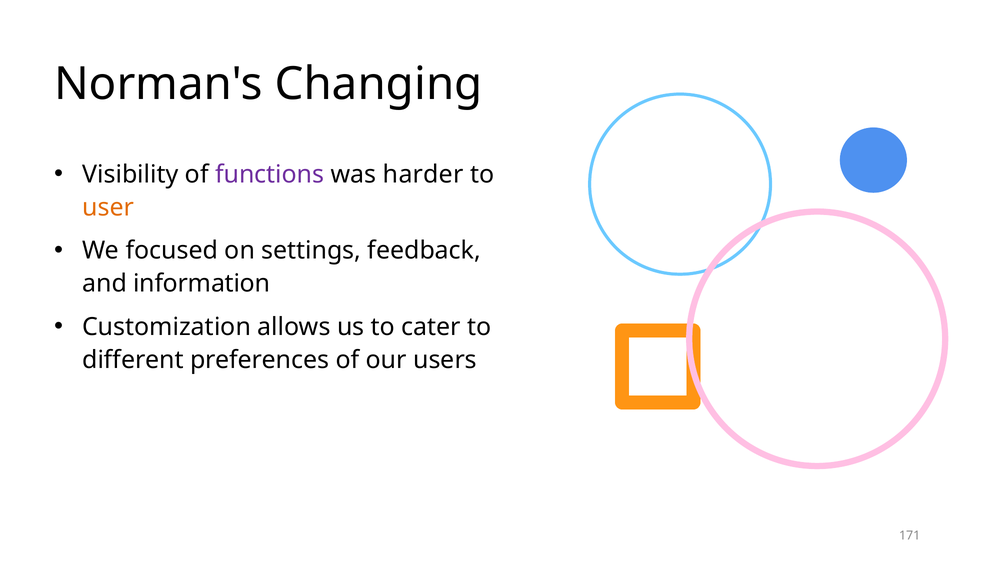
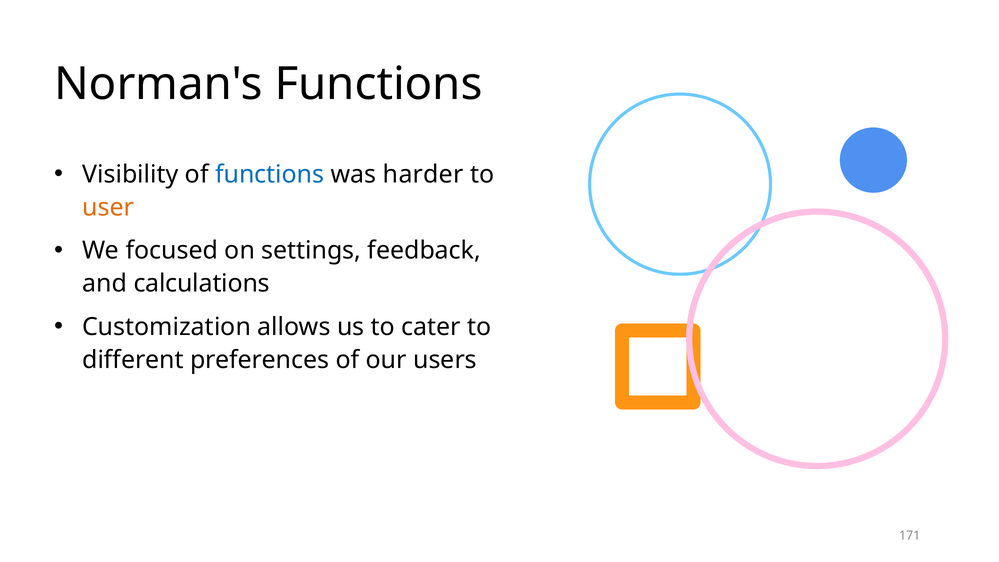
Norman's Changing: Changing -> Functions (379, 84)
functions colour: purple -> blue (270, 174)
information: information -> calculations (202, 284)
